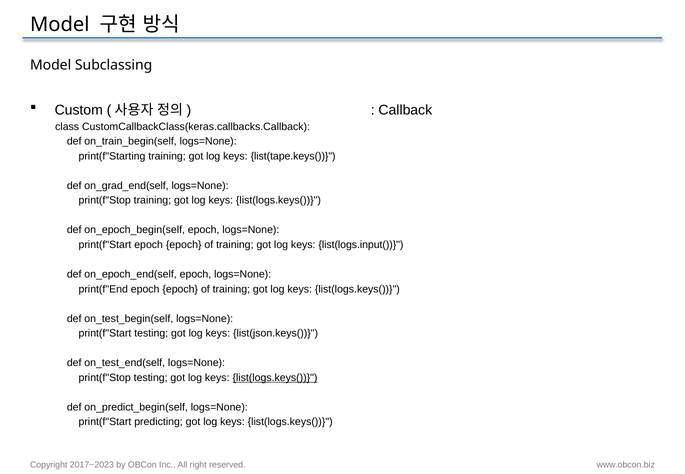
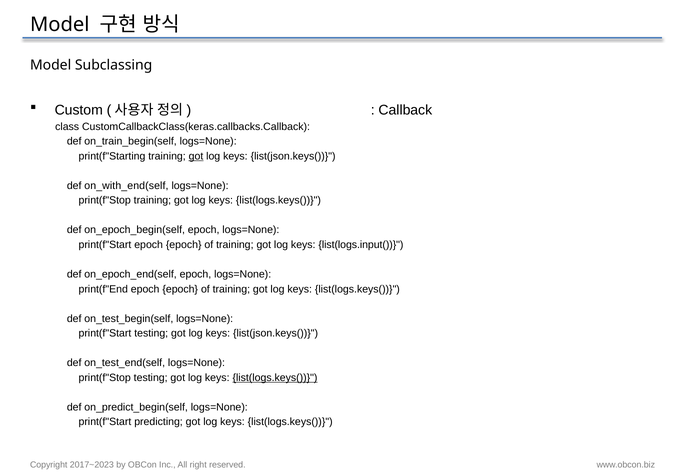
got underline: none -> present (196, 156)
list(tape.keys(: list(tape.keys( -> list(json.keys( (293, 156)
on_grad_end(self: on_grad_end(self -> on_with_end(self (126, 186)
